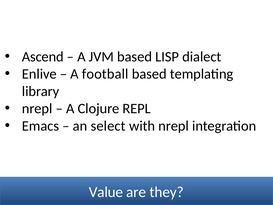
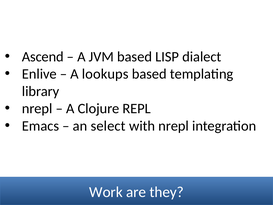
football: football -> lookups (105, 74)
Value: Value -> Work (106, 192)
